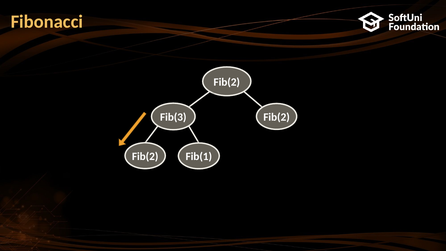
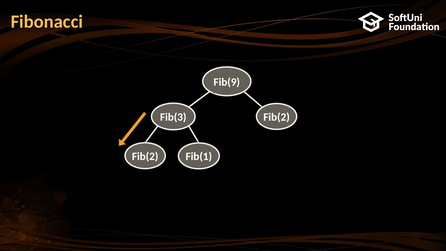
Fib(2: Fib(2 -> Fib(9 (227, 82)
